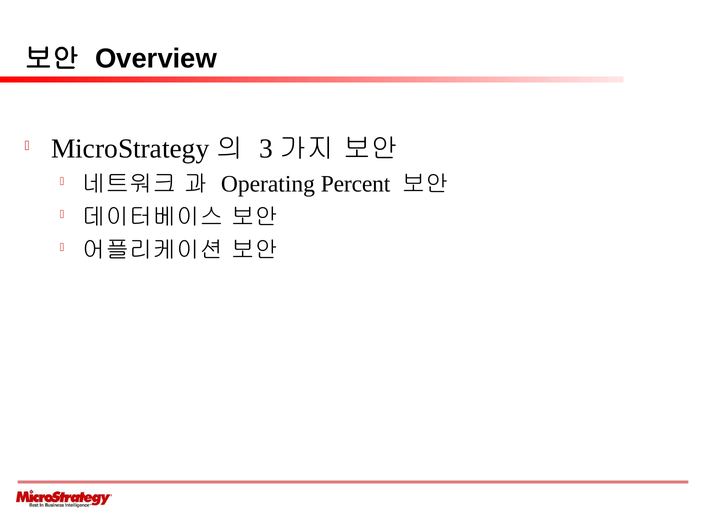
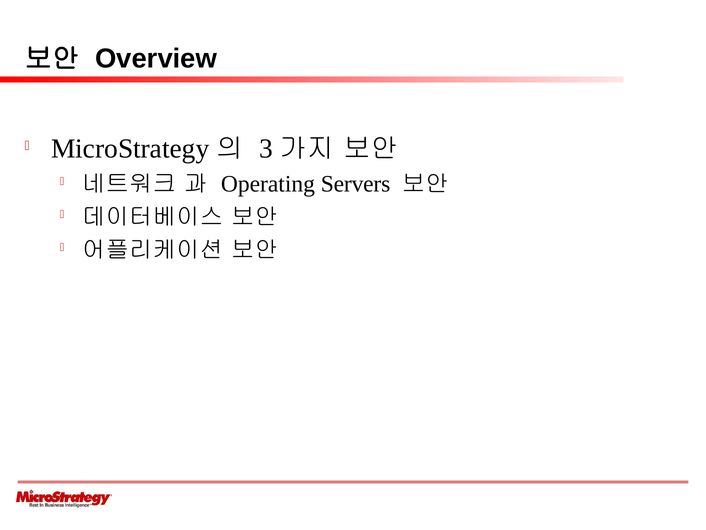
Percent: Percent -> Servers (356, 184)
